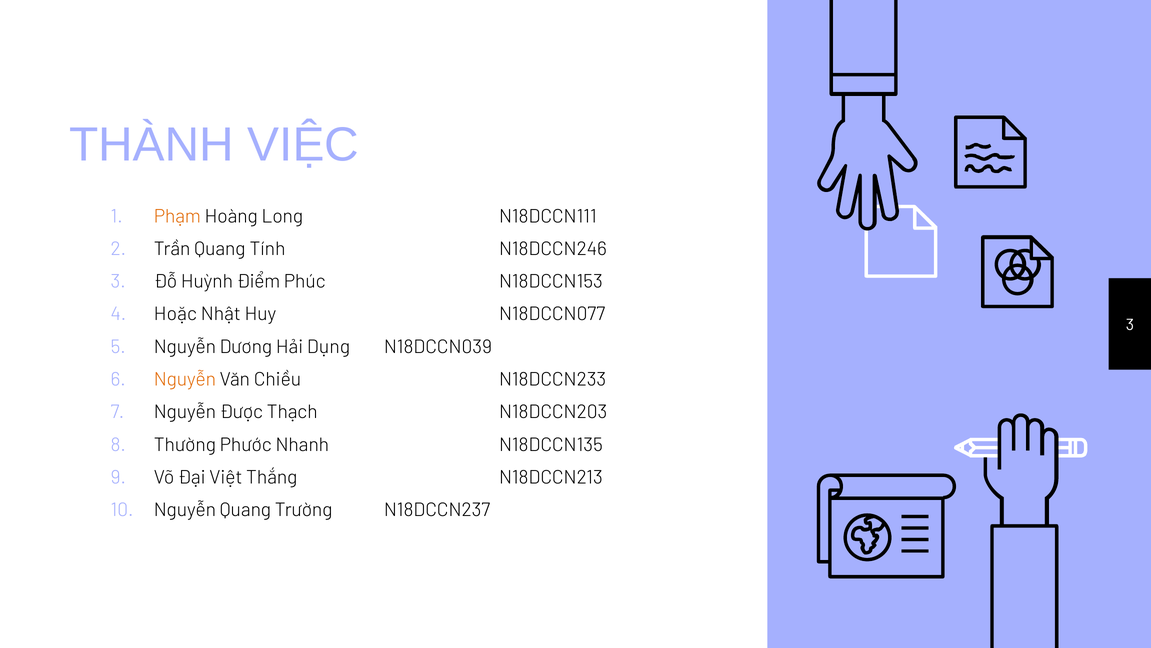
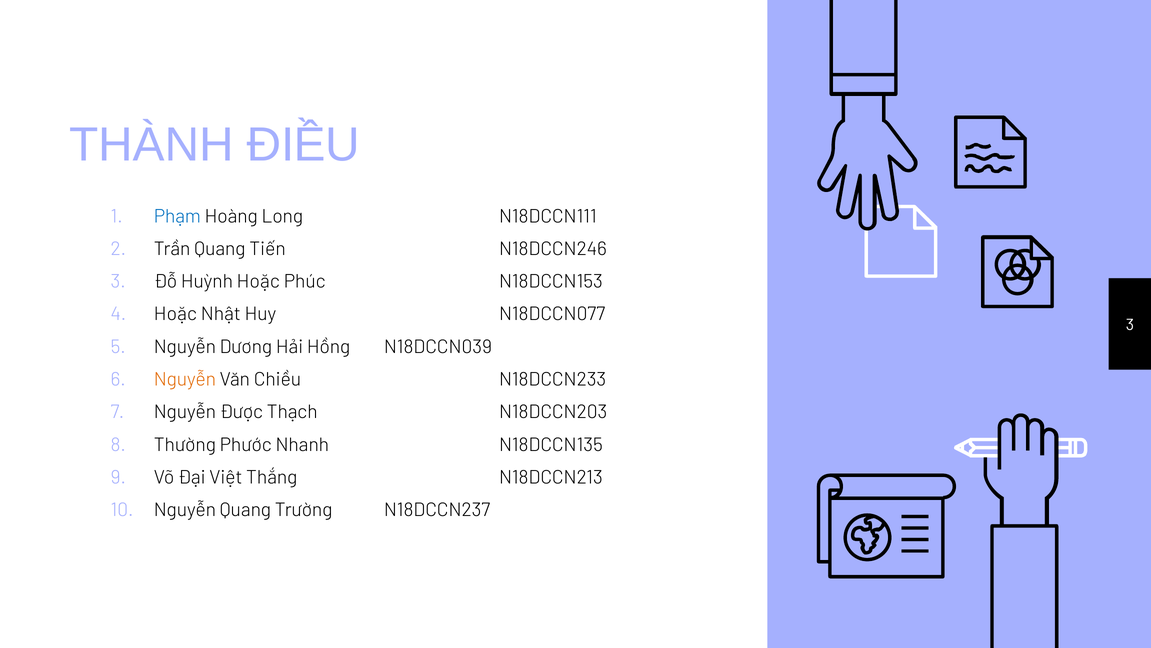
VIỆC: VIỆC -> ĐIỀU (303, 145)
Phạm colour: orange -> blue (177, 216)
Tính: Tính -> Tiến (268, 249)
Huỳnh Điểm: Điểm -> Hoặc (258, 281)
Dụng: Dụng -> Hồng (329, 346)
